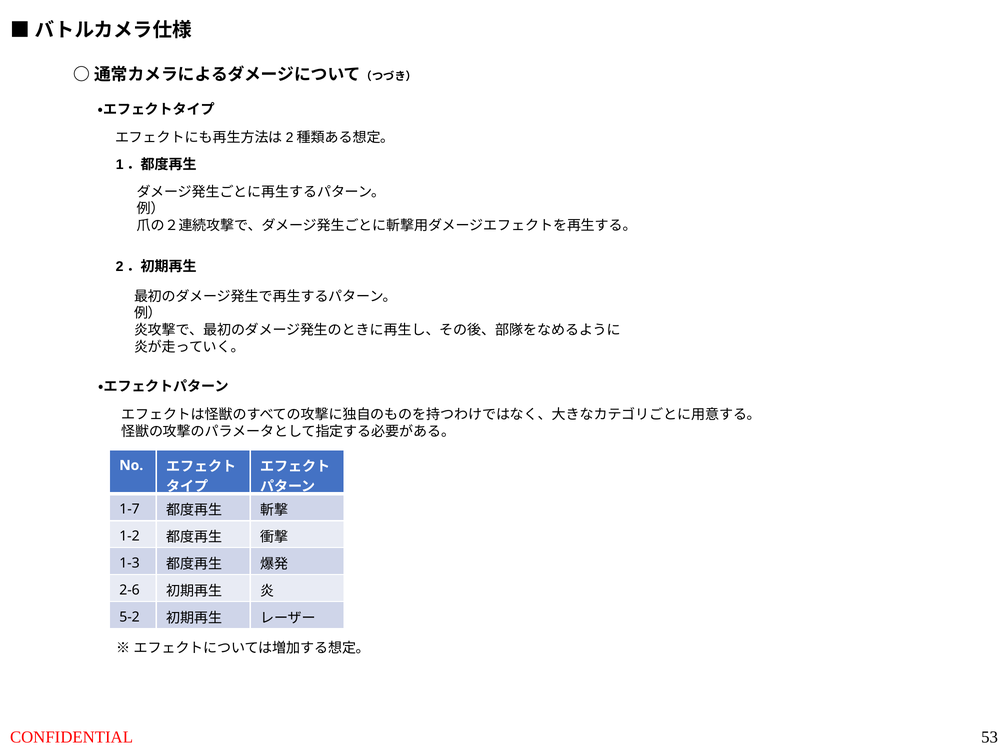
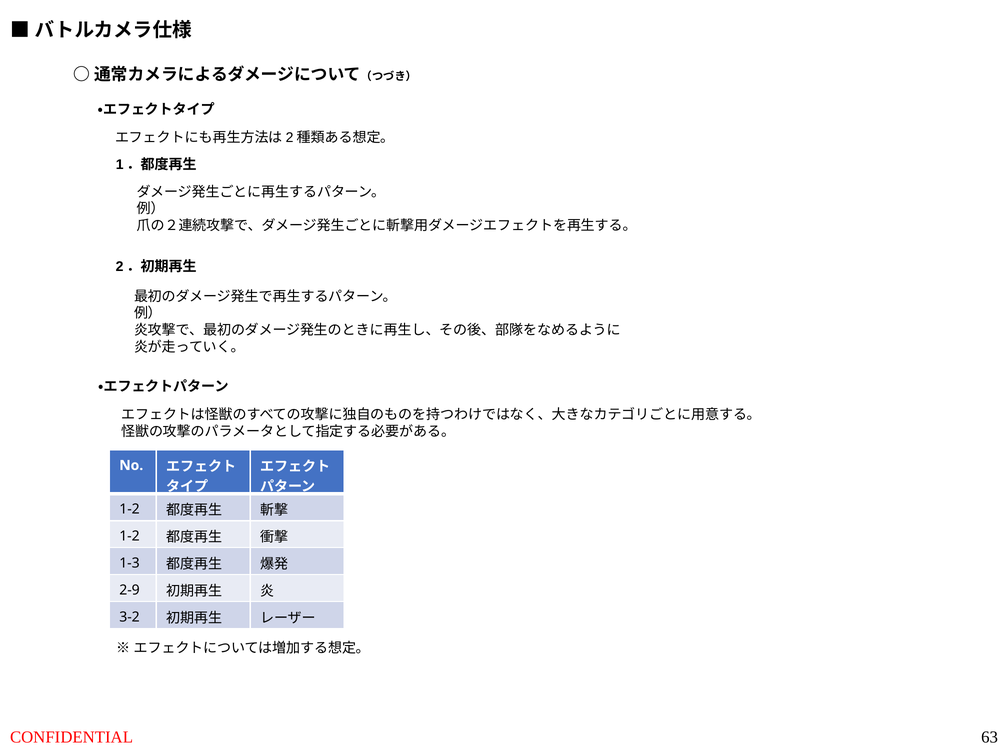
1-7: 1-7 -> 1-2 (130, 509)
2-6: 2-6 -> 2-9 (130, 590)
5-2: 5-2 -> 3-2 (130, 617)
53: 53 -> 63 (990, 737)
